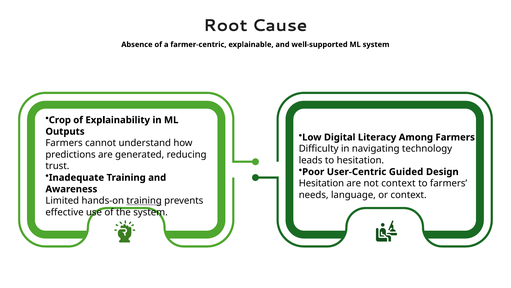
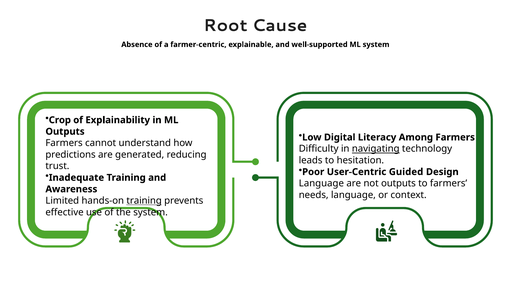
navigating underline: none -> present (376, 149)
Hesitation: Hesitation -> Language (321, 183)
not context: context -> outputs (398, 183)
